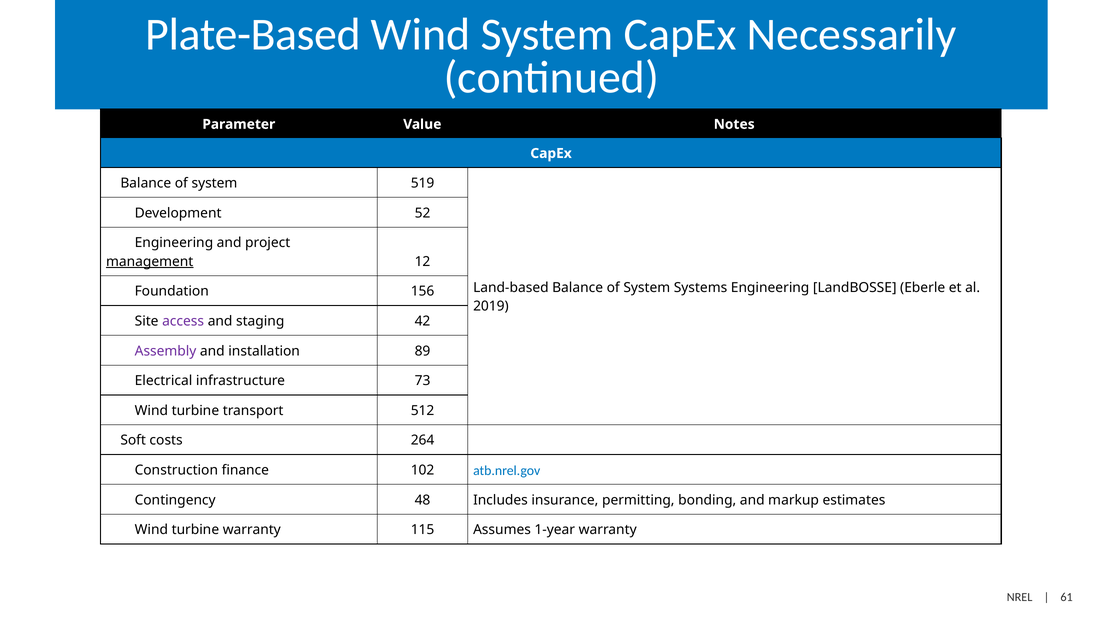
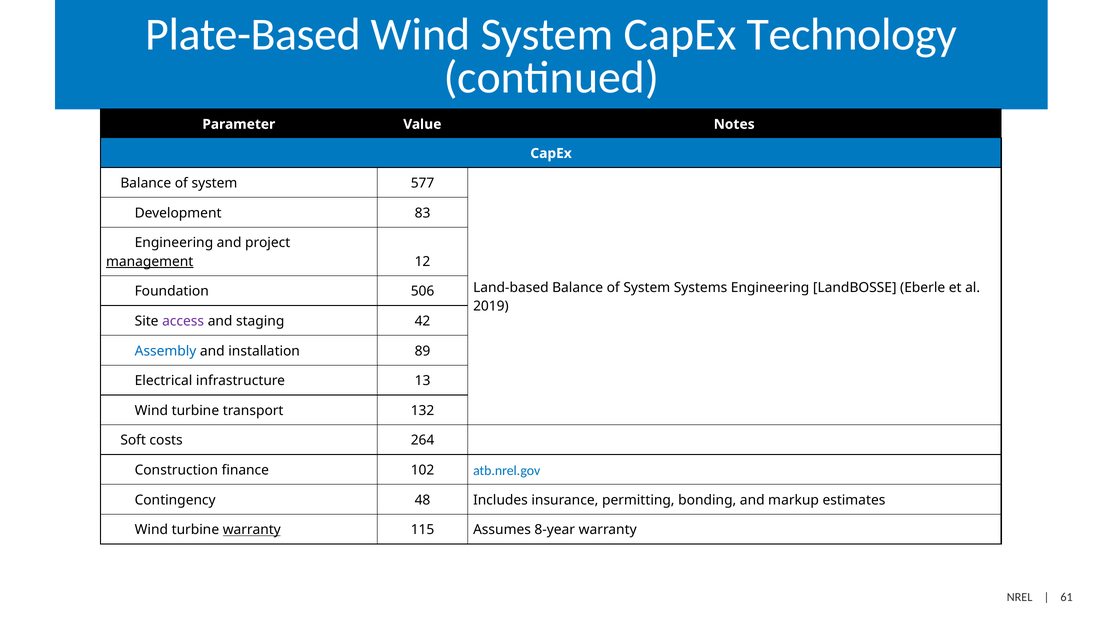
Necessarily: Necessarily -> Technology (852, 35)
519: 519 -> 577 (423, 183)
52: 52 -> 83 (423, 213)
156: 156 -> 506 (423, 291)
Assembly colour: purple -> blue (166, 351)
73: 73 -> 13 (423, 381)
512: 512 -> 132 (423, 411)
warranty underline: none -> present (252, 530)
1-year: 1-year -> 8-year (555, 530)
